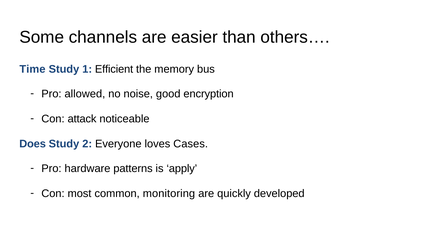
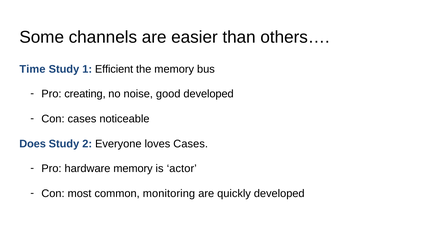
allowed: allowed -> creating (85, 94)
good encryption: encryption -> developed (209, 94)
Con attack: attack -> cases (82, 119)
hardware patterns: patterns -> memory (133, 169)
apply: apply -> actor (182, 169)
